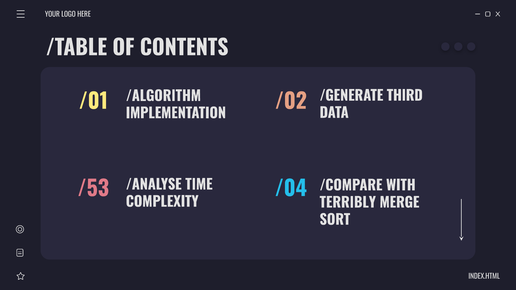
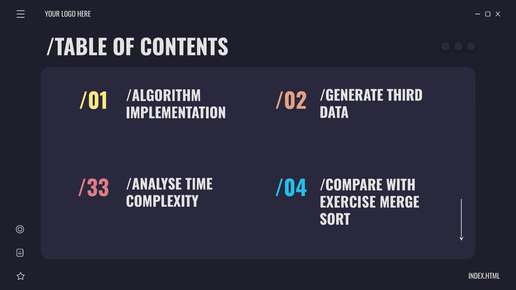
/53: /53 -> /33 (93, 189)
TERRIBLY: TERRIBLY -> EXERCISE (348, 203)
